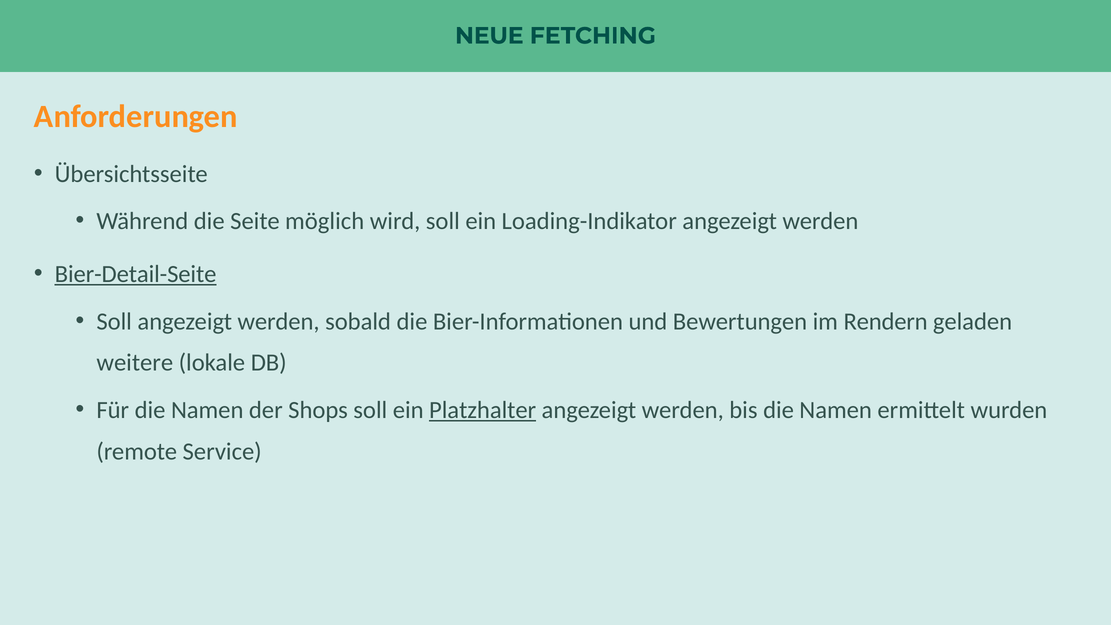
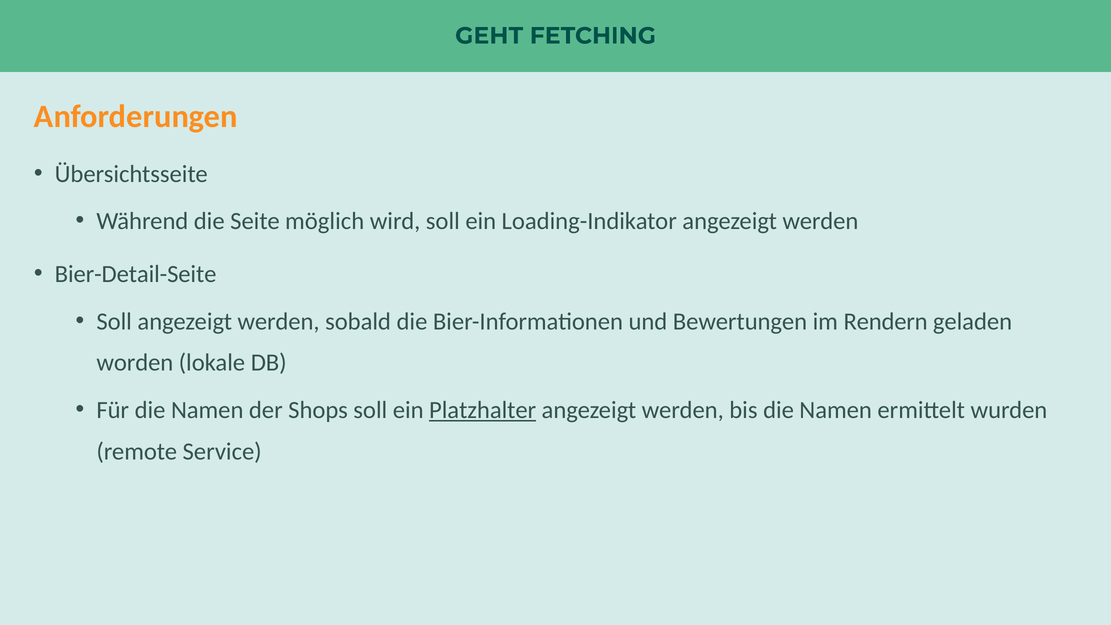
NEUE: NEUE -> GEHT (489, 36)
Bier-Detail-Seite underline: present -> none (136, 274)
weitere: weitere -> worden (135, 363)
